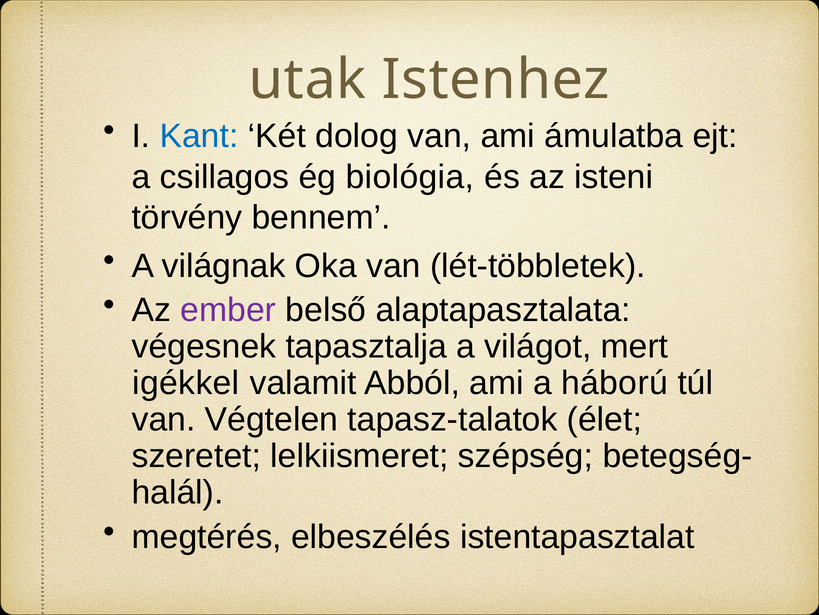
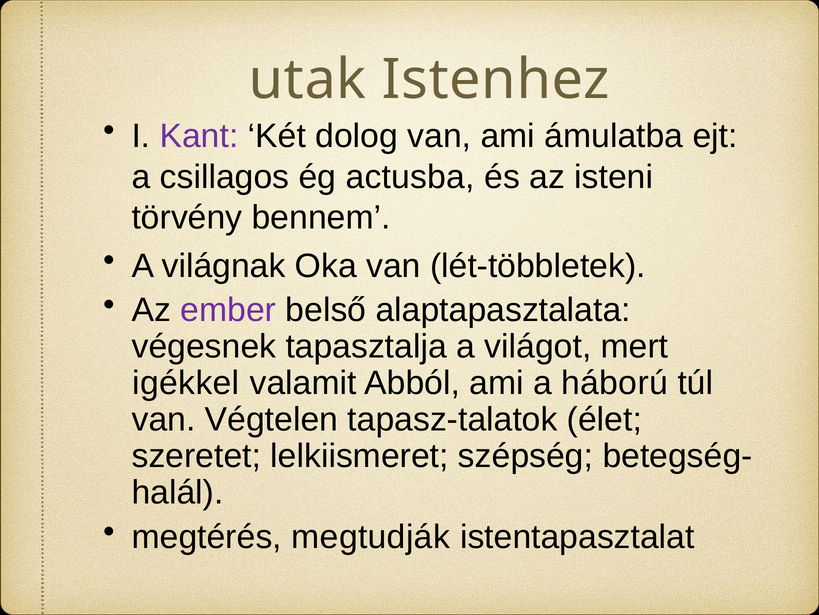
Kant colour: blue -> purple (199, 136)
biológia: biológia -> actusba (410, 177)
elbeszélés: elbeszélés -> megtudják (371, 537)
